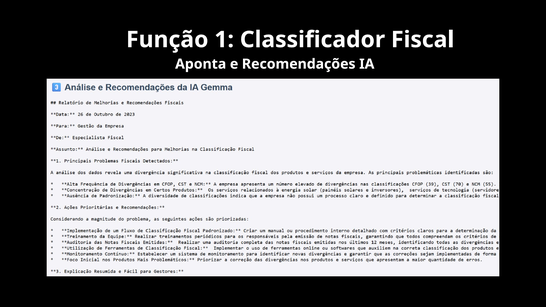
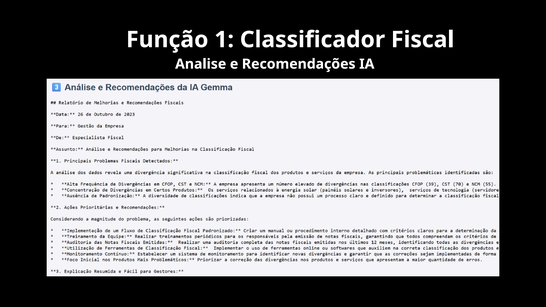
Aponta: Aponta -> Analise (201, 64)
